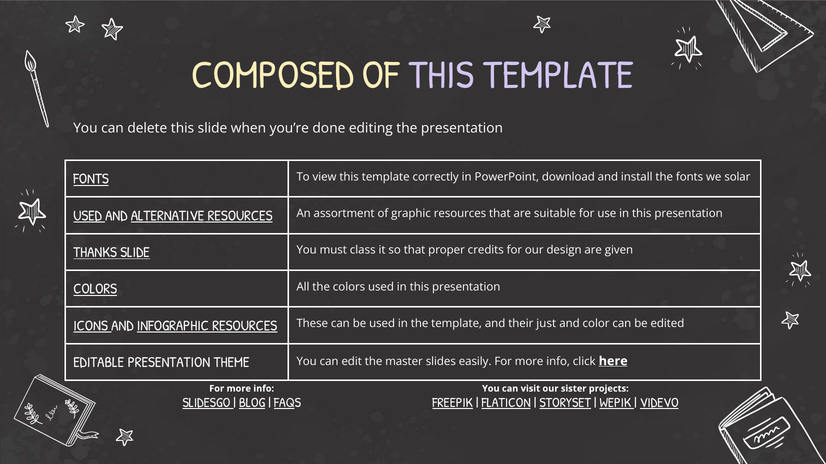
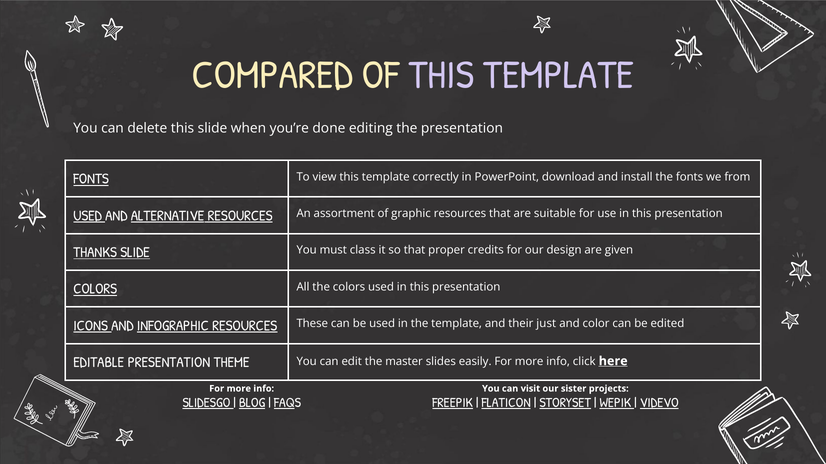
COMPOSED: COMPOSED -> COMPARED (272, 75)
solar: solar -> from (737, 177)
